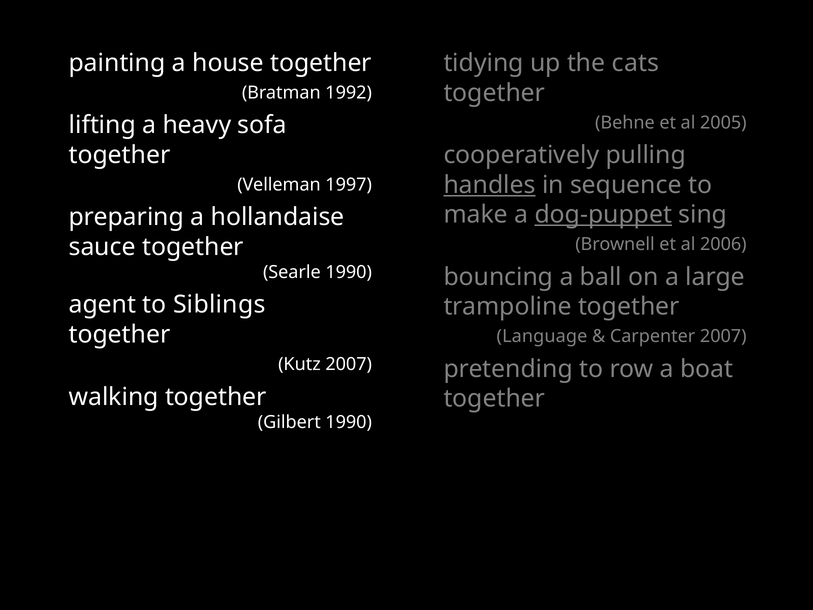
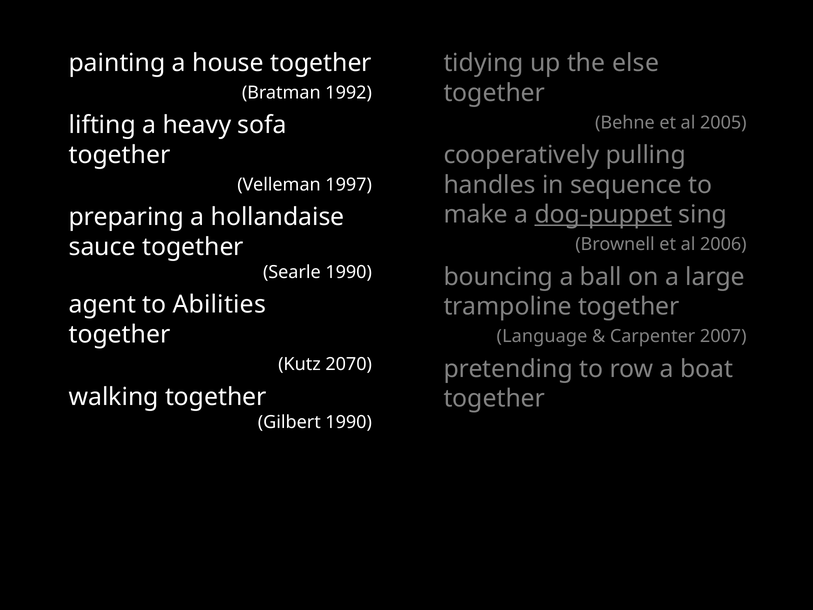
cats: cats -> else (636, 63)
handles underline: present -> none (490, 185)
Siblings: Siblings -> Abilities (219, 305)
Kutz 2007: 2007 -> 2070 (349, 364)
